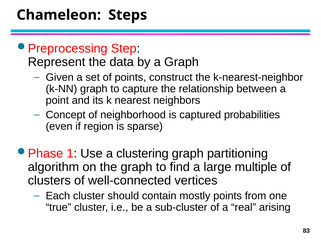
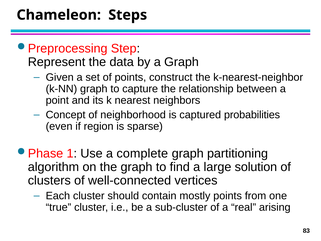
clustering: clustering -> complete (142, 153)
multiple: multiple -> solution (256, 167)
